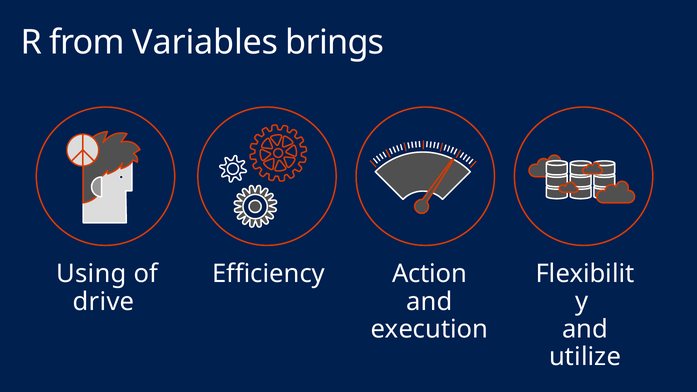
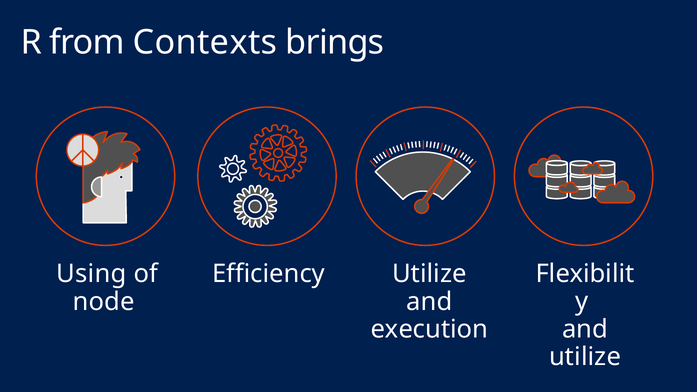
Variables: Variables -> Contexts (205, 42)
Efficiency Action: Action -> Utilize (429, 274)
drive: drive -> node (104, 302)
